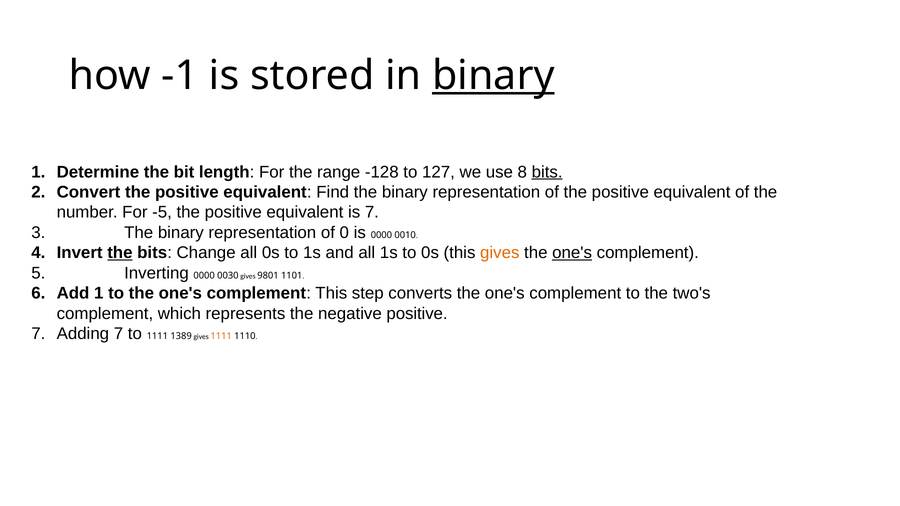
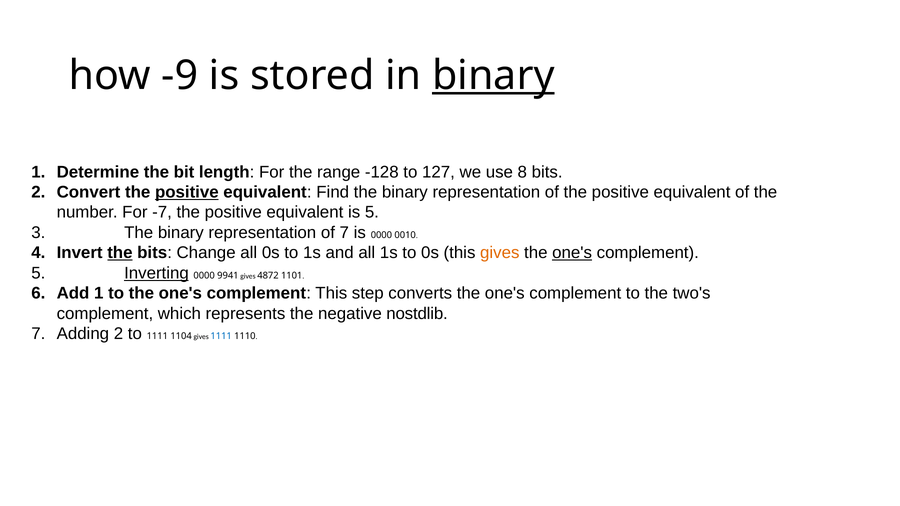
-1: -1 -> -9 (180, 76)
bits underline: present -> none (547, 172)
positive underline: none -> present (187, 192)
-5: -5 -> -7 (162, 213)
is 7: 7 -> 5 (372, 213)
of 0: 0 -> 7 (344, 233)
Inverting underline: none -> present (156, 273)
0030: 0030 -> 9941 (228, 276)
9801: 9801 -> 4872 (268, 276)
negative positive: positive -> nostdlib (417, 314)
Adding 7: 7 -> 2 (119, 334)
1389: 1389 -> 1104 (181, 337)
1111 colour: orange -> blue (221, 337)
